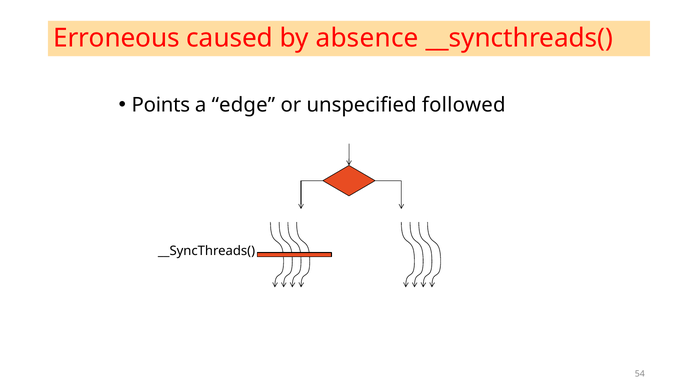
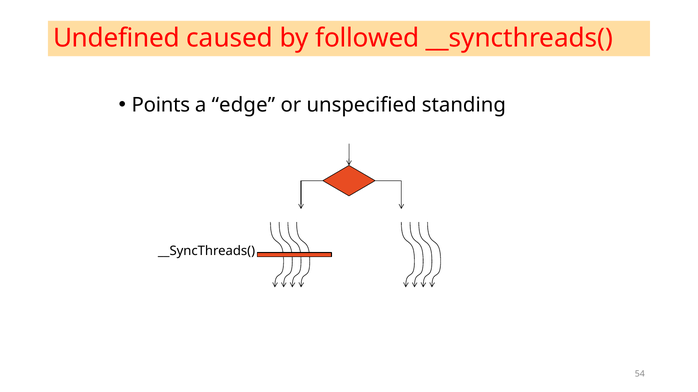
Erroneous: Erroneous -> Undefined (116, 38)
absence: absence -> followed (367, 38)
followed: followed -> standing (464, 105)
